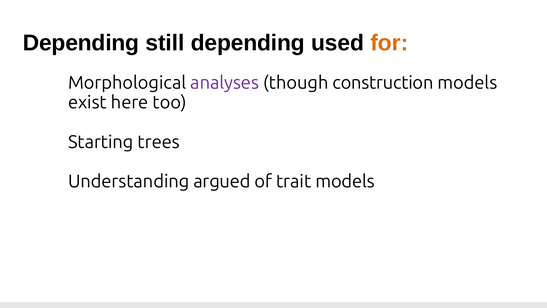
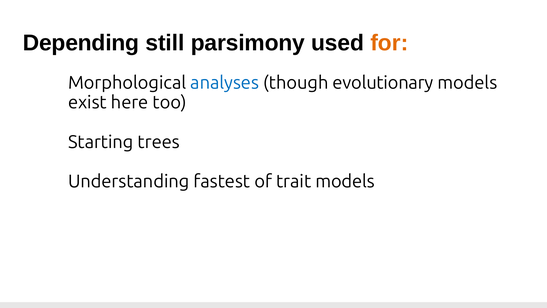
still depending: depending -> parsimony (248, 43)
analyses colour: purple -> blue (225, 83)
construction: construction -> evolutionary (383, 83)
argued: argued -> fastest (222, 181)
